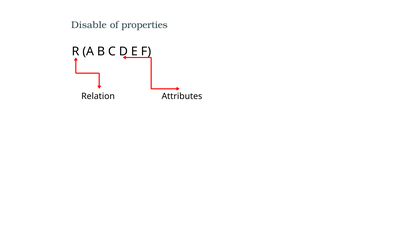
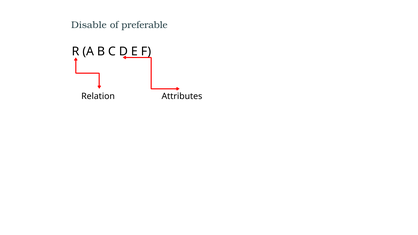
properties: properties -> preferable (144, 25)
